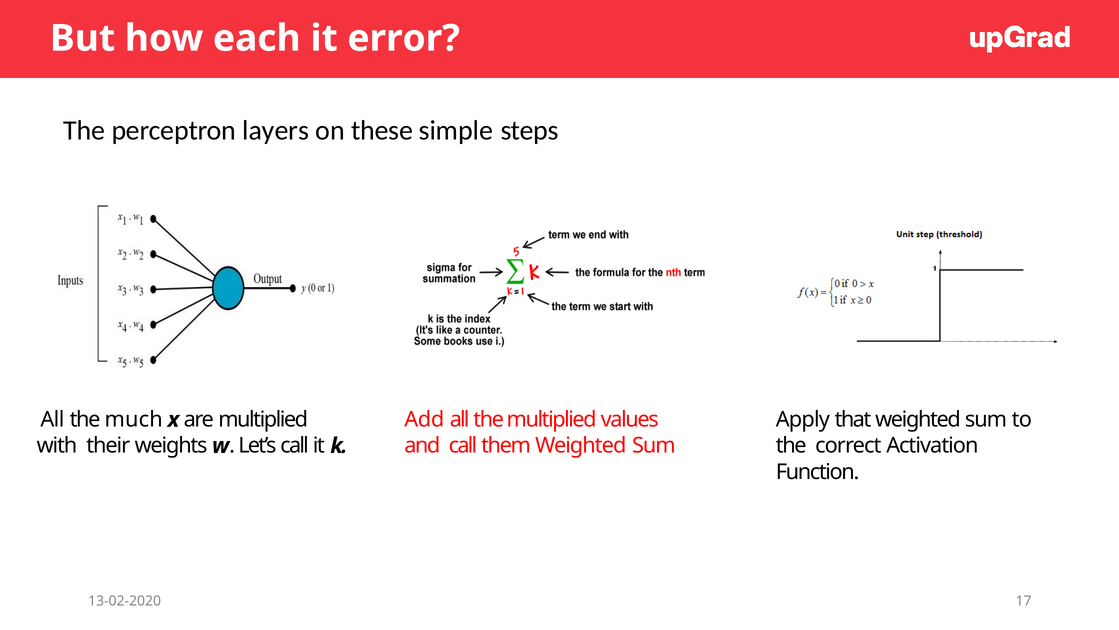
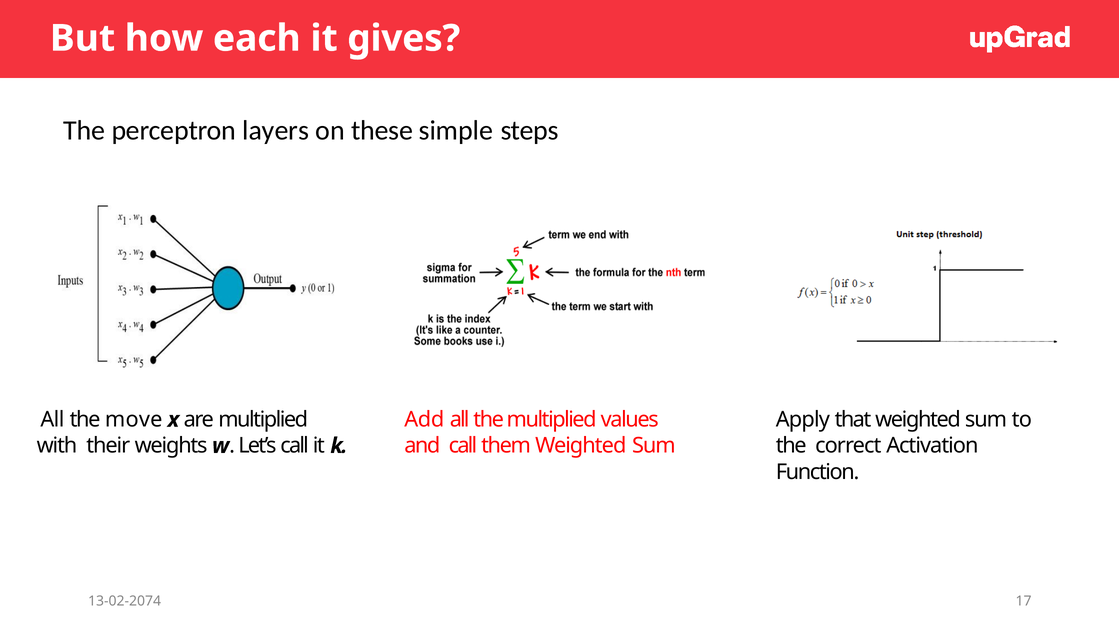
error: error -> gives (404, 38)
much: much -> move (134, 420)
13-02-2020: 13-02-2020 -> 13-02-2074 (125, 601)
